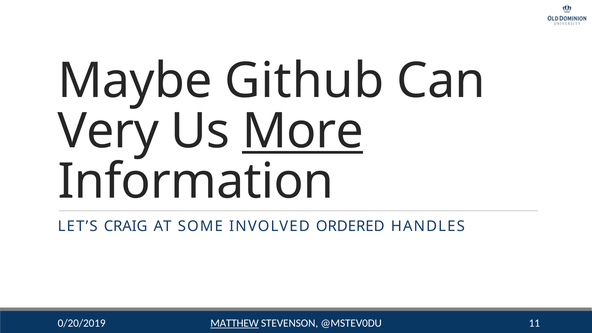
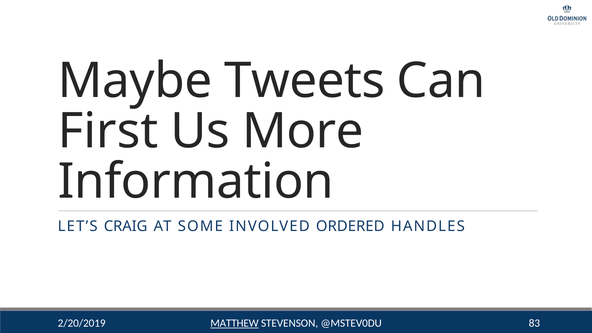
Github: Github -> Tweets (305, 81)
Very: Very -> First (108, 131)
More underline: present -> none (303, 131)
11: 11 -> 83 (534, 323)
0/20/2019: 0/20/2019 -> 2/20/2019 (82, 323)
